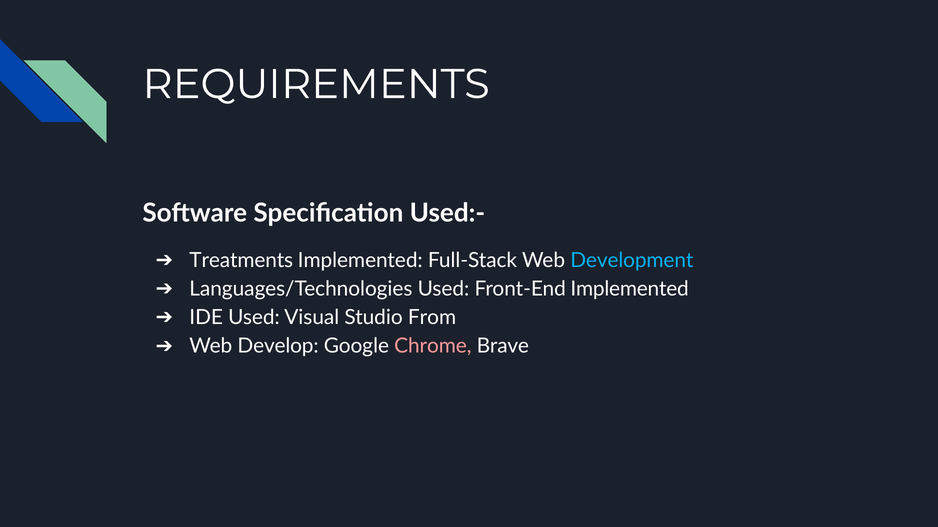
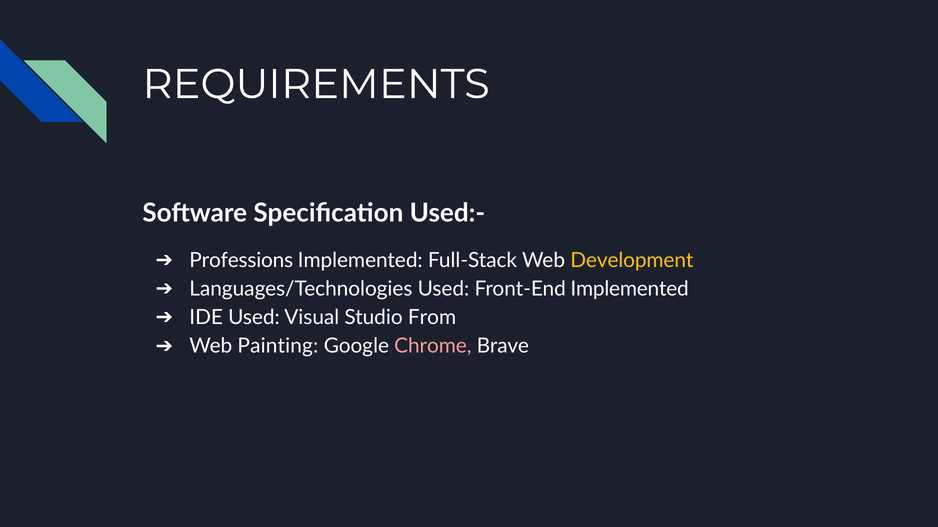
Treatments: Treatments -> Professions (241, 260)
Development colour: light blue -> yellow (632, 260)
Develop: Develop -> Painting (278, 347)
